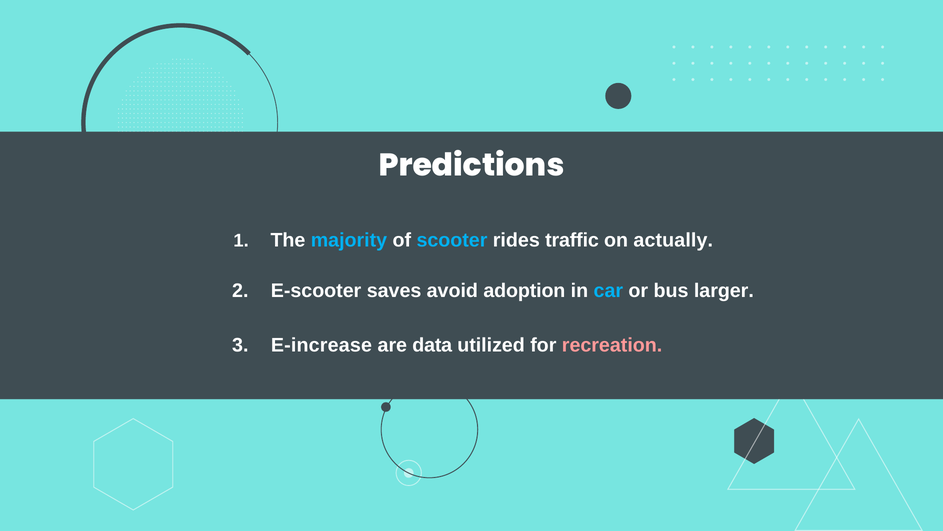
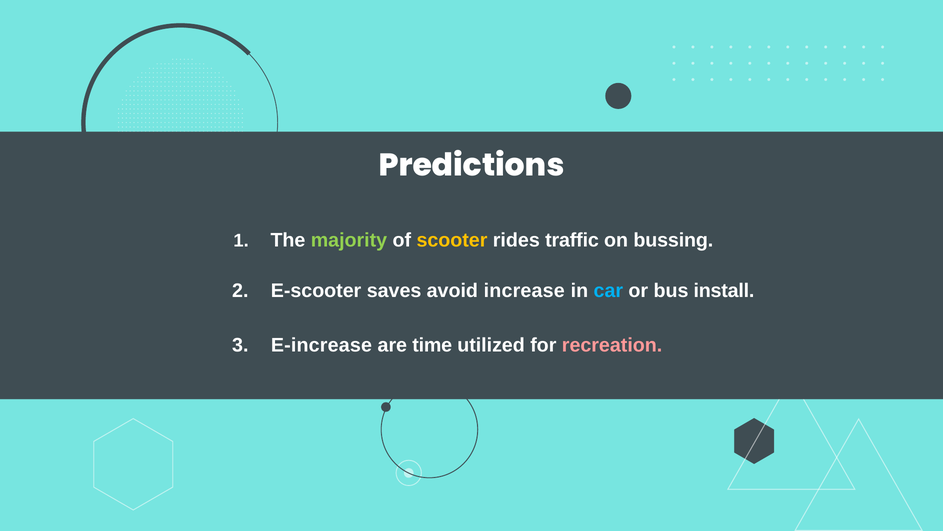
majority colour: light blue -> light green (349, 240)
scooter colour: light blue -> yellow (452, 240)
actually: actually -> bussing (673, 240)
adoption: adoption -> increase (524, 290)
larger: larger -> install (724, 290)
data: data -> time (432, 345)
